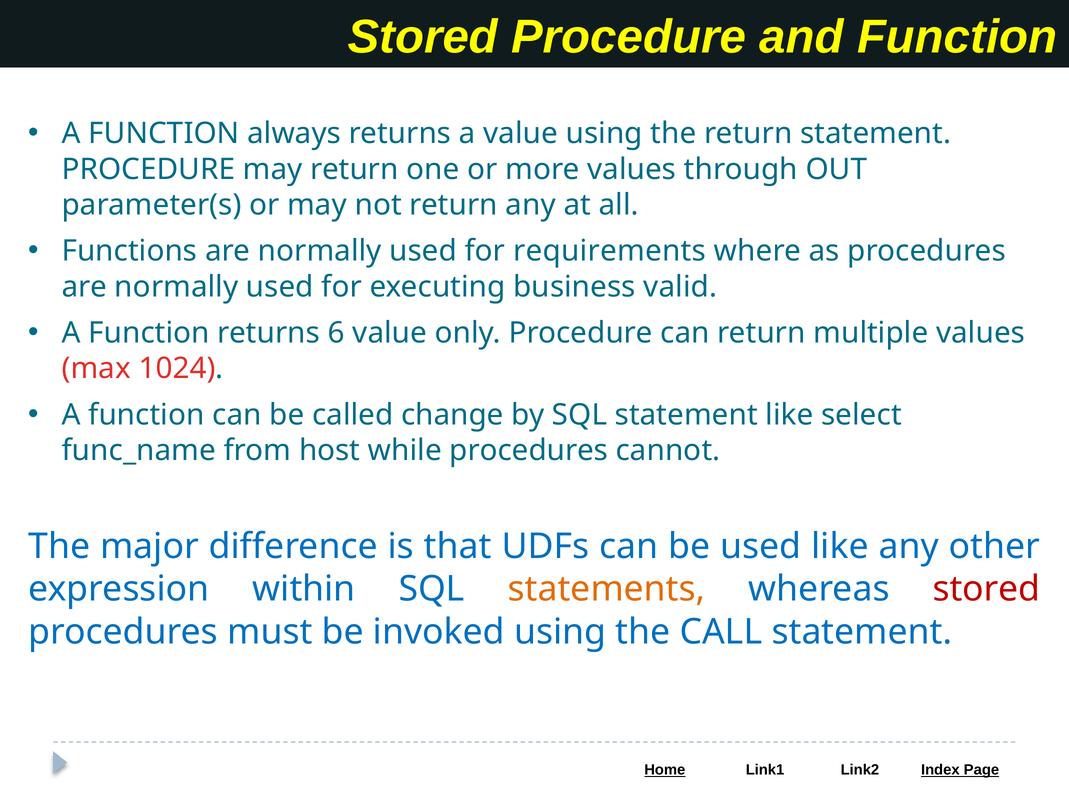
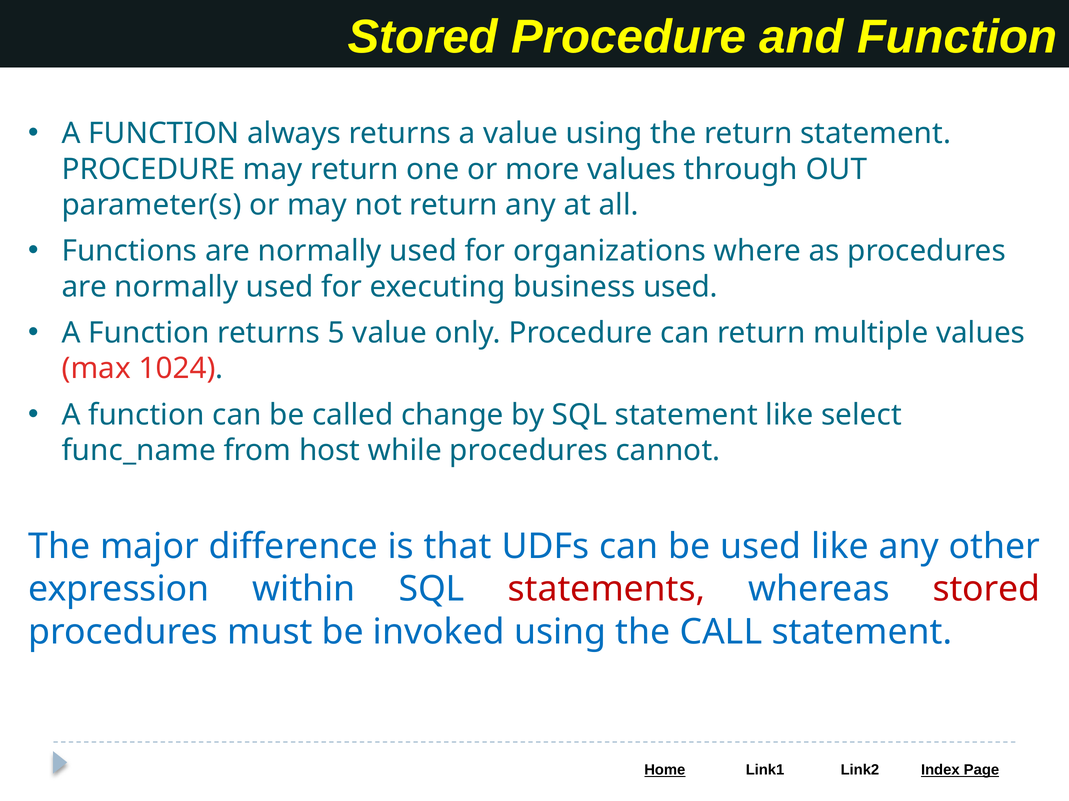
requirements: requirements -> organizations (610, 251)
business valid: valid -> used (680, 287)
6: 6 -> 5 (336, 333)
statements colour: orange -> red (607, 590)
